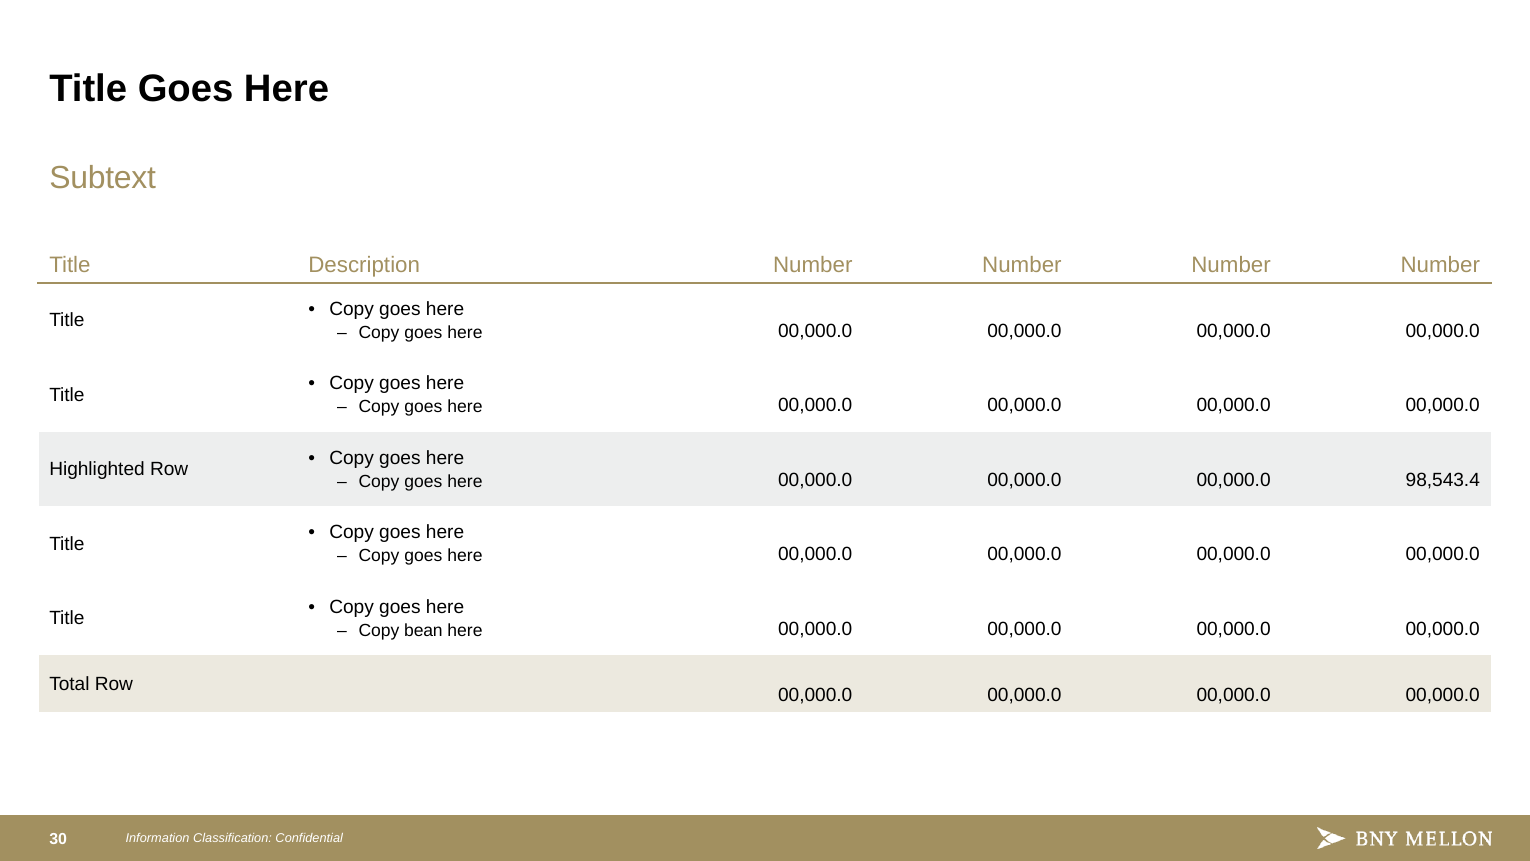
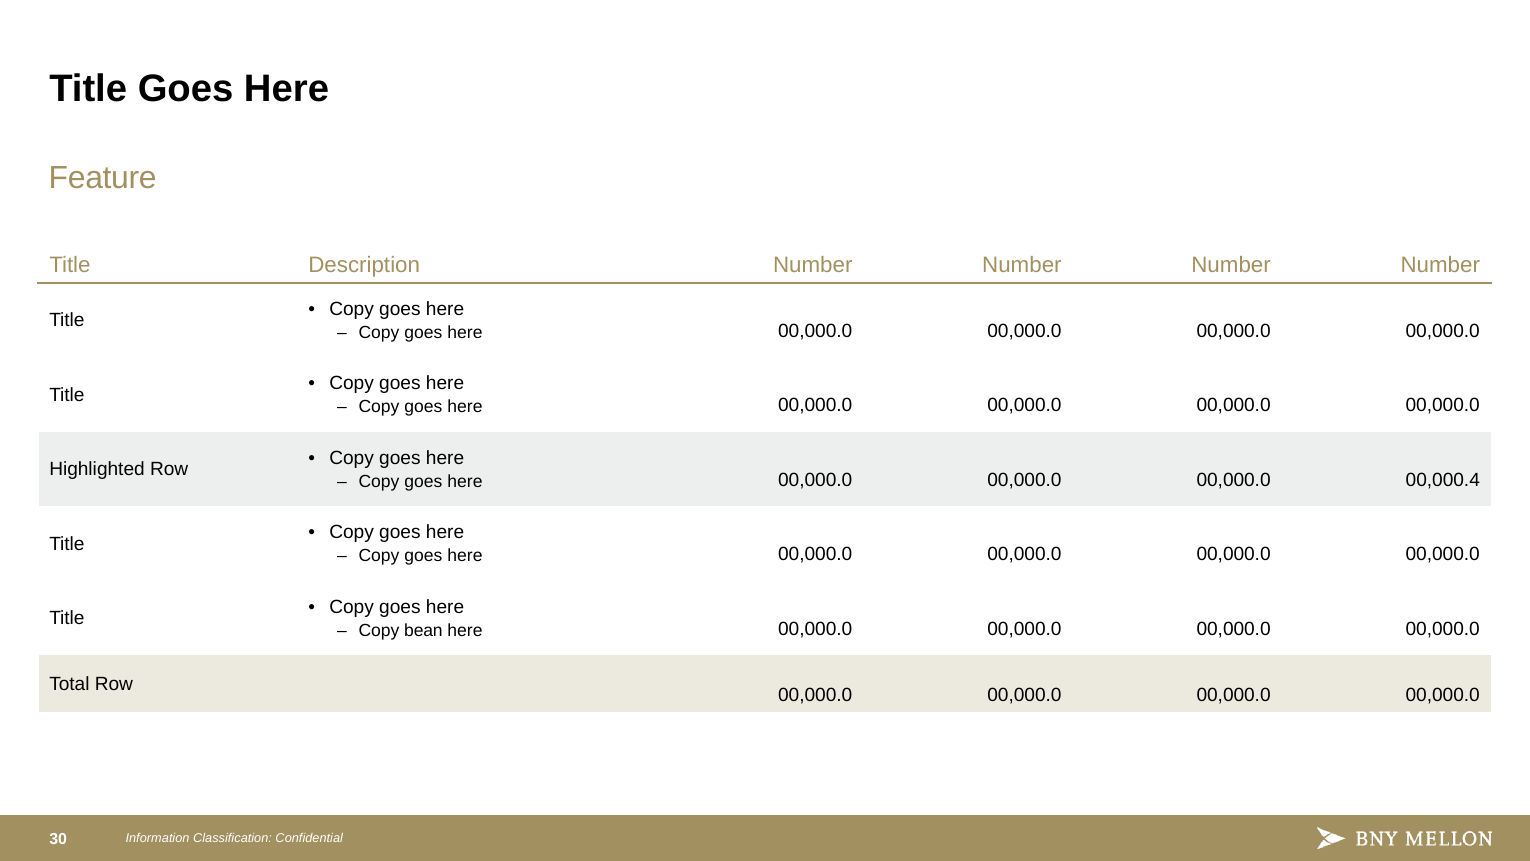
Subtext: Subtext -> Feature (103, 178)
98,543.4: 98,543.4 -> 00,000.4 (1443, 480)
